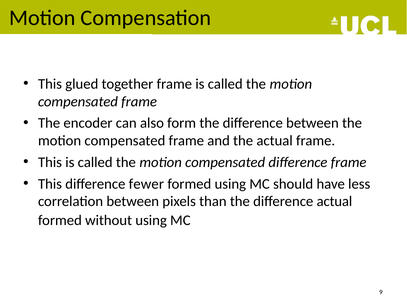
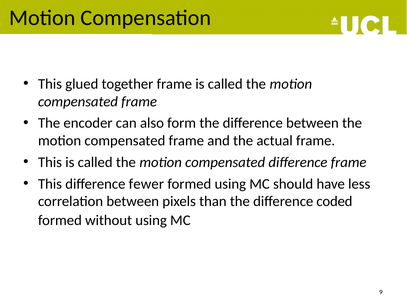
difference actual: actual -> coded (334, 202)
